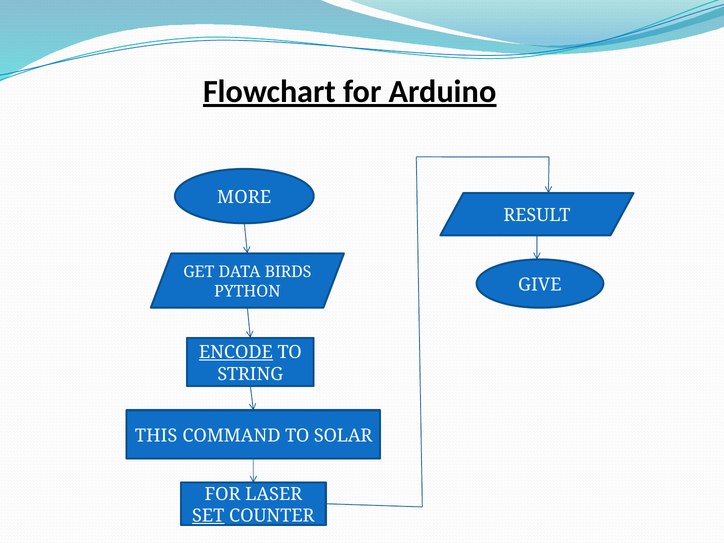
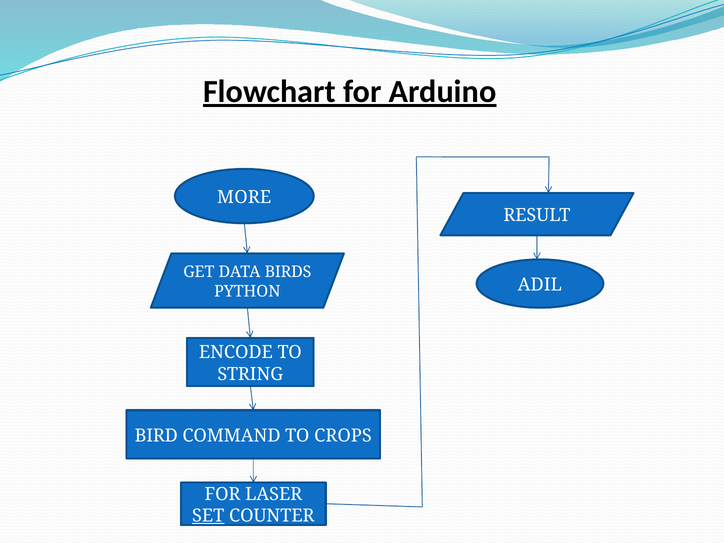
GIVE: GIVE -> ADIL (540, 285)
ENCODE underline: present -> none (236, 352)
THIS: THIS -> BIRD (156, 436)
SOLAR: SOLAR -> CROPS (343, 436)
